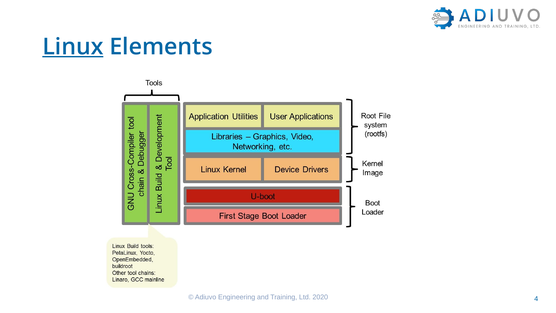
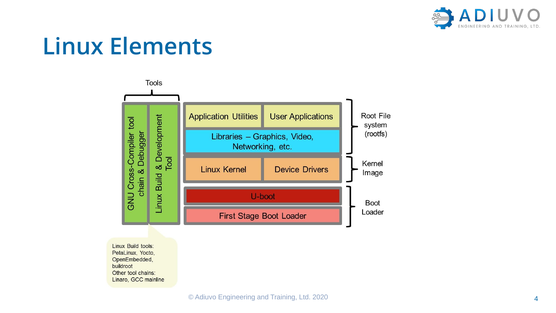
Linux underline: present -> none (73, 47)
